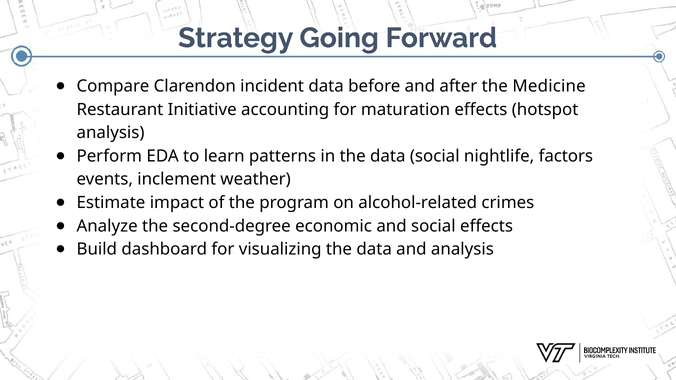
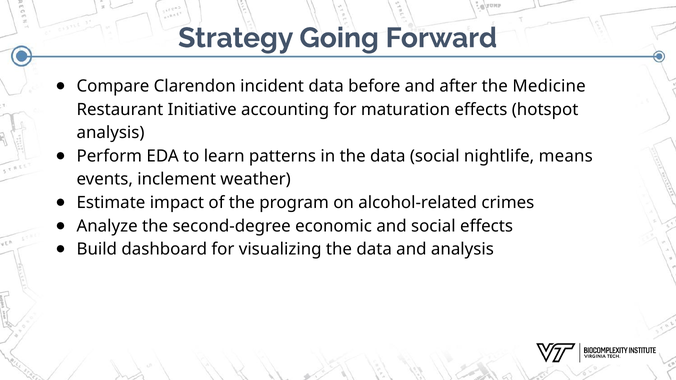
factors: factors -> means (566, 156)
